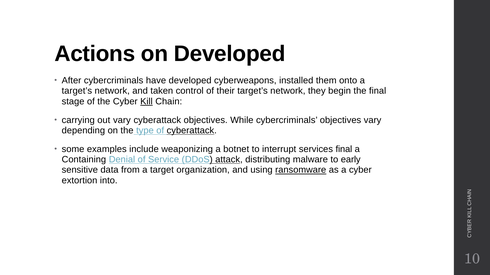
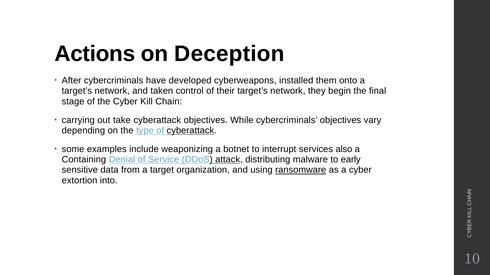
on Developed: Developed -> Deception (229, 54)
Kill underline: present -> none (146, 102)
out vary: vary -> take (122, 120)
services final: final -> also (344, 149)
